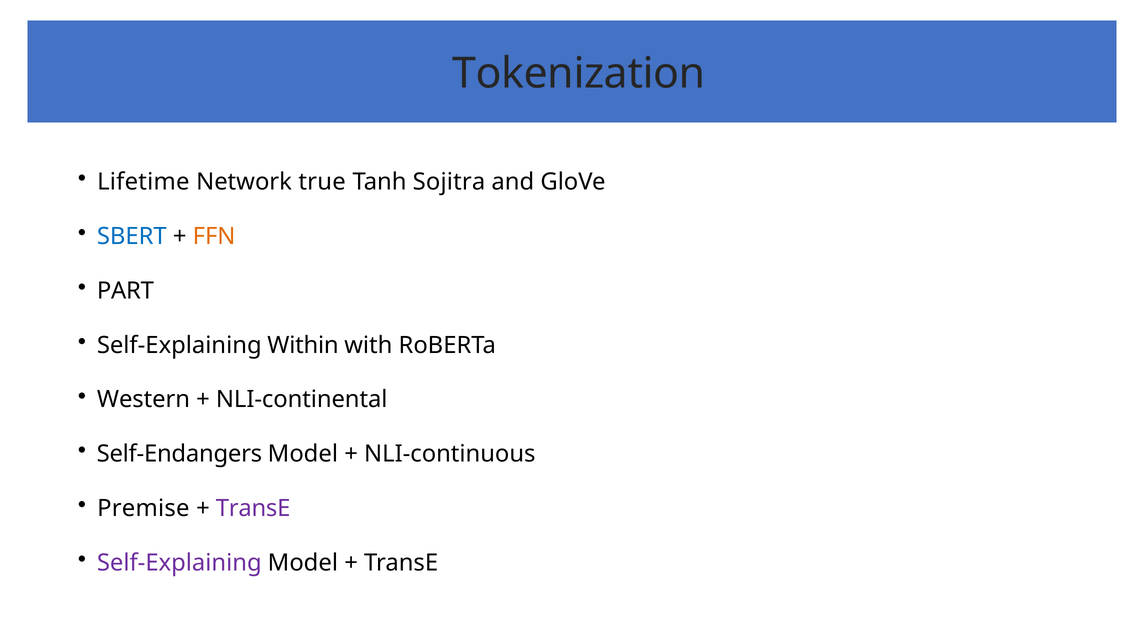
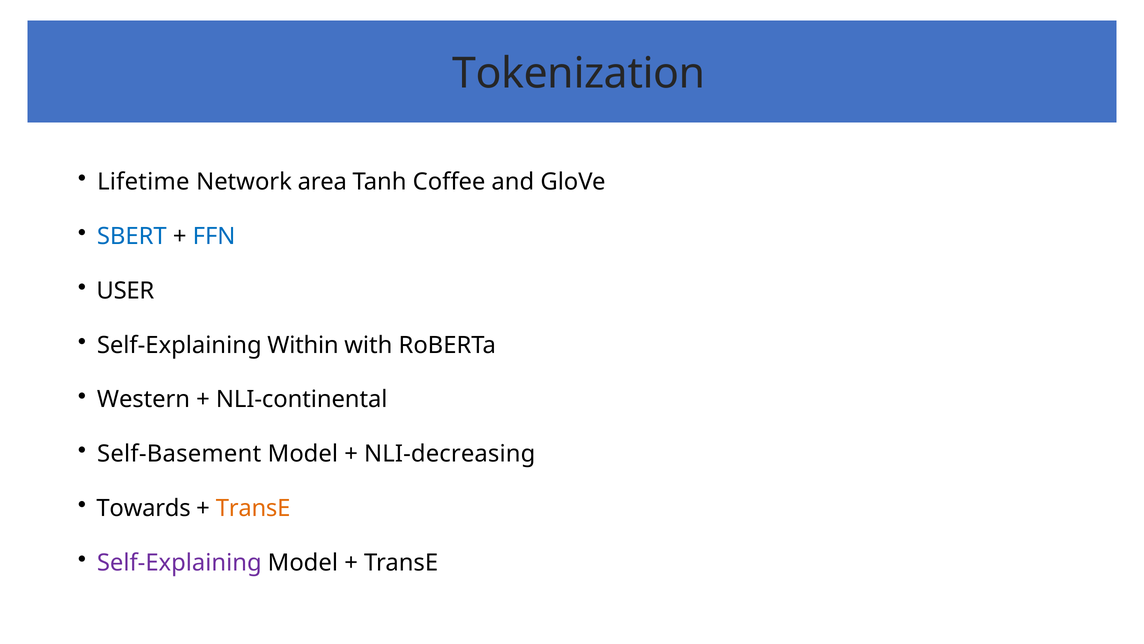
true: true -> area (322, 182)
Sojitra: Sojitra -> Coffee (449, 182)
FFN colour: orange -> blue (214, 236)
PART: PART -> USER (125, 291)
Self-Endangers: Self-Endangers -> Self-Basement (179, 454)
NLI-continuous: NLI-continuous -> NLI-decreasing (450, 454)
Premise: Premise -> Towards (144, 508)
TransE colour: purple -> orange (253, 508)
